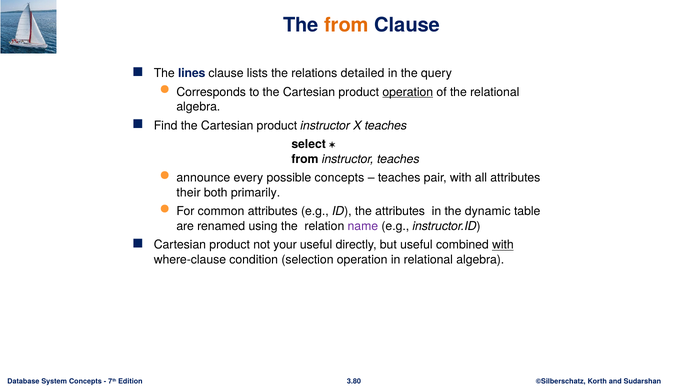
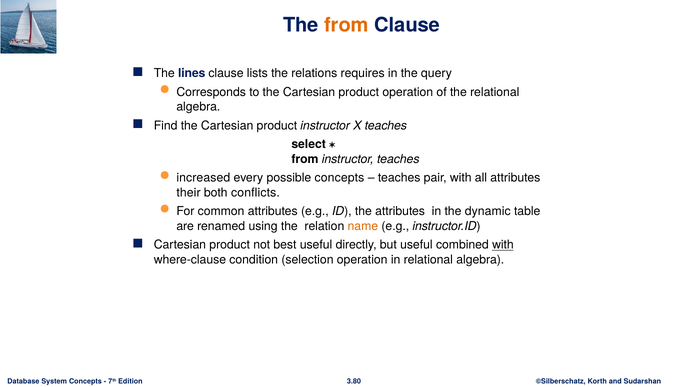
detailed: detailed -> requires (363, 73)
operation underline: present -> none (408, 92)
announce: announce -> increased (203, 178)
primarily: primarily -> conflicts (255, 193)
name colour: purple -> orange (363, 226)
your: your -> best (285, 245)
